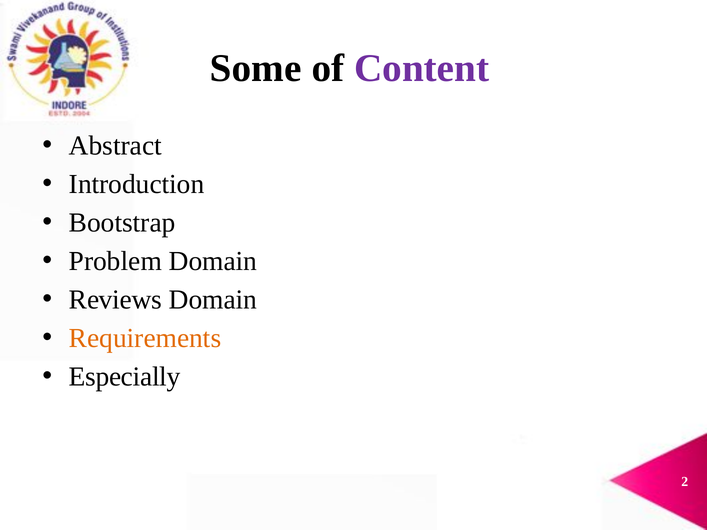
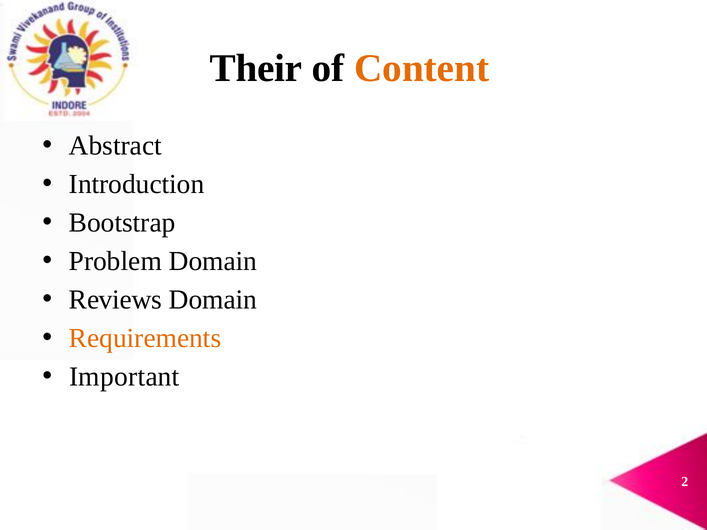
Some: Some -> Their (256, 68)
Content colour: purple -> orange (422, 68)
Especially: Especially -> Important (124, 377)
